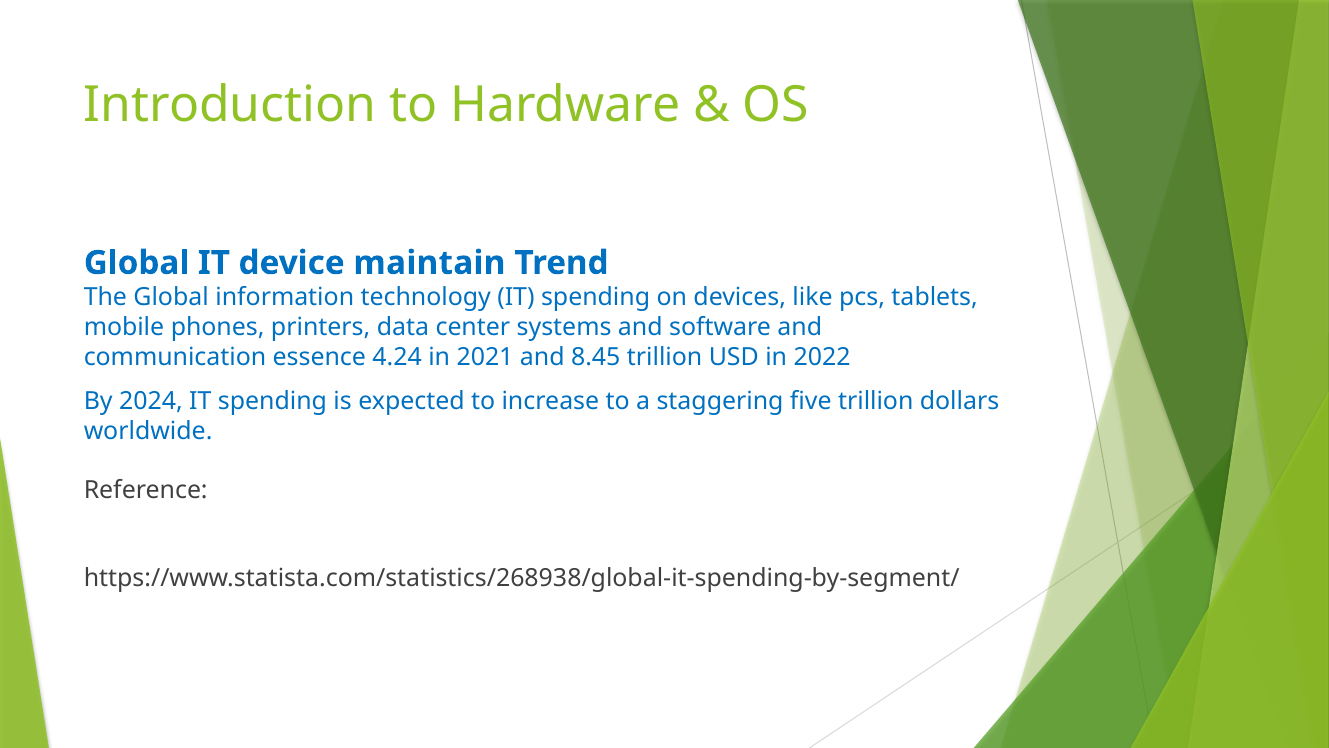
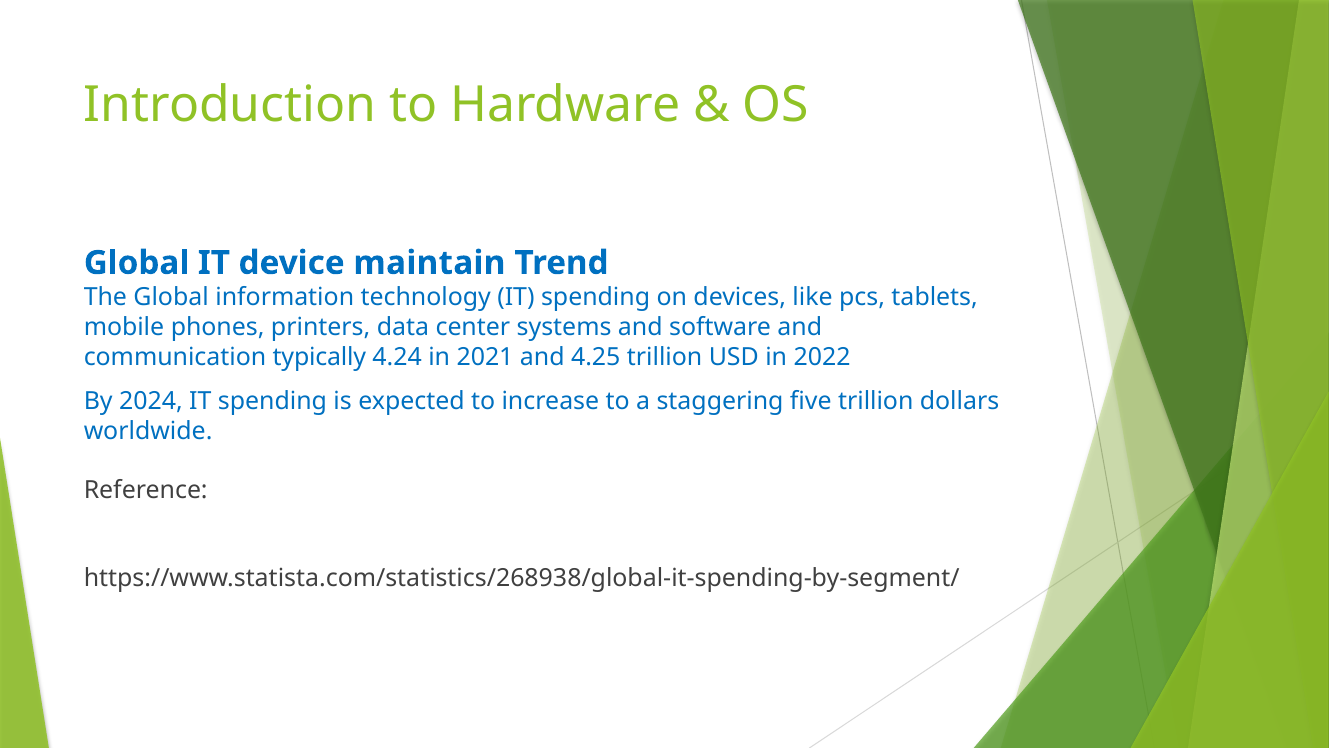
essence: essence -> typically (319, 357)
8.45: 8.45 -> 4.25 (596, 357)
